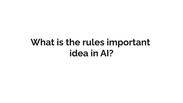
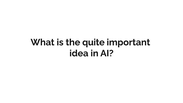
rules: rules -> quite (93, 42)
